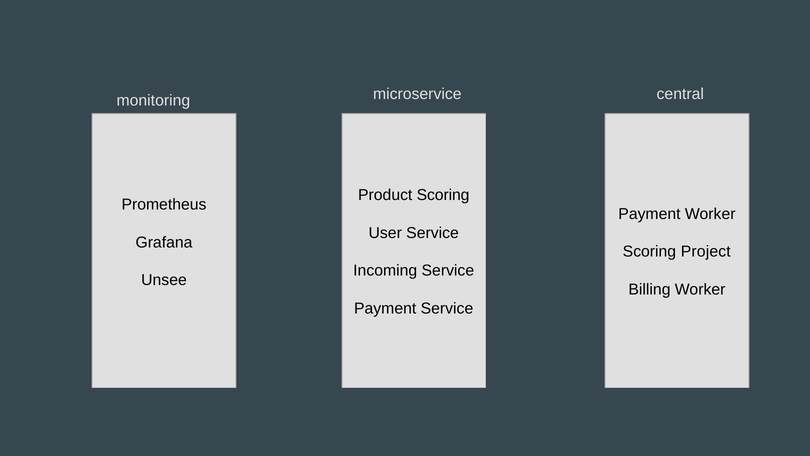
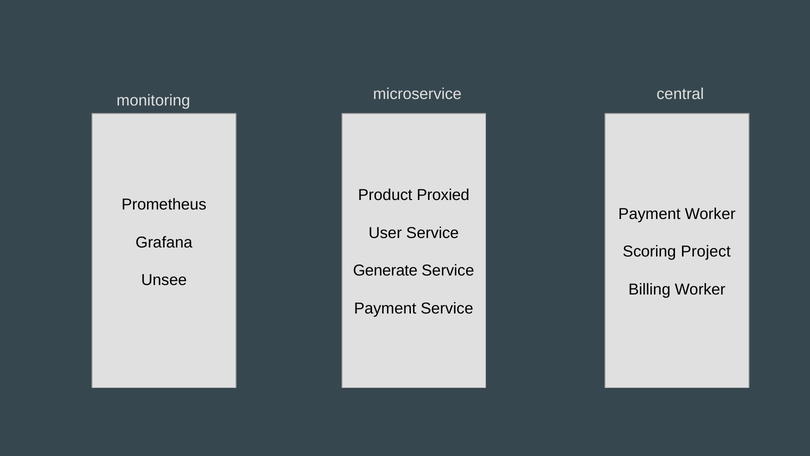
Product Scoring: Scoring -> Proxied (443, 195)
Incoming: Incoming -> Generate (385, 270)
